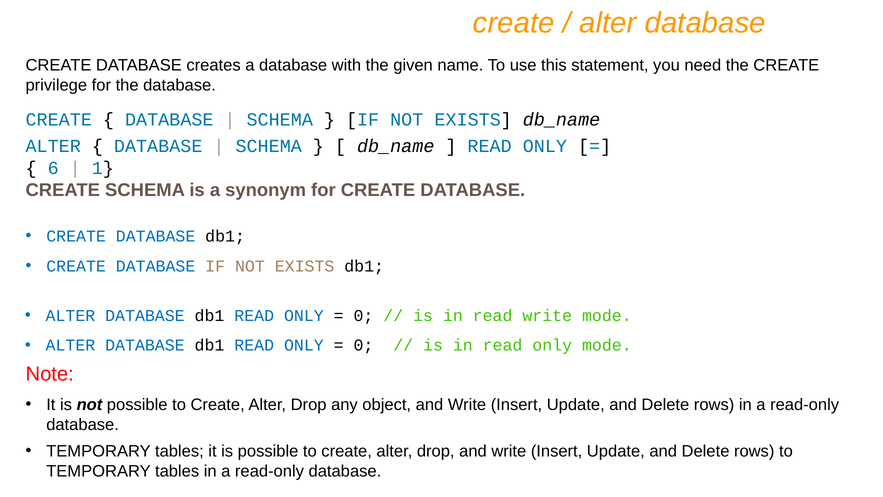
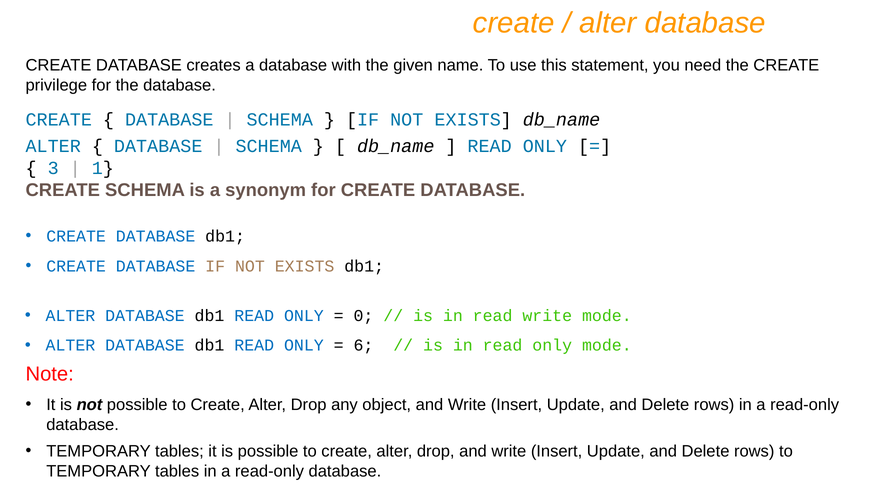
6: 6 -> 3 (53, 168)
0: 0 -> 6 (363, 345)
